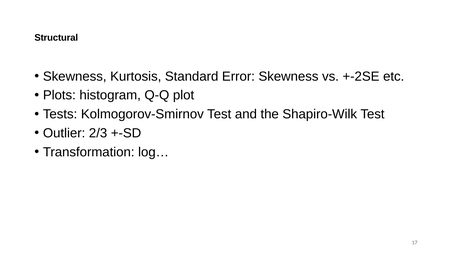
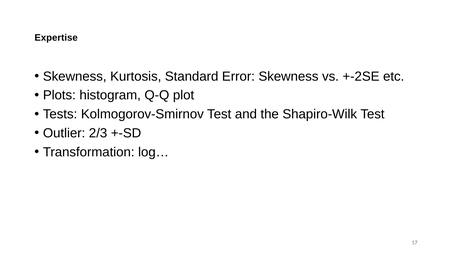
Structural: Structural -> Expertise (56, 38)
